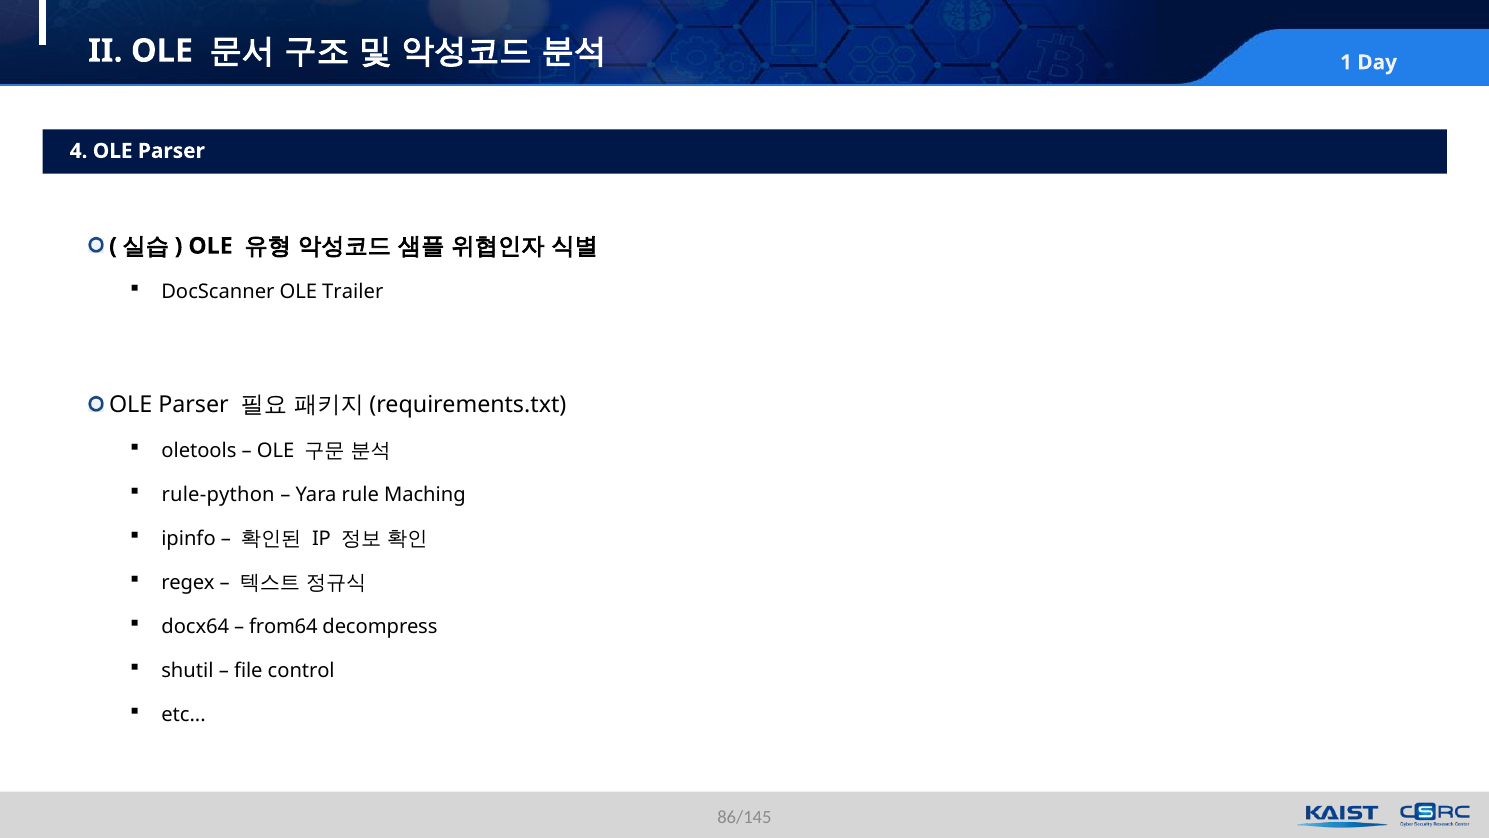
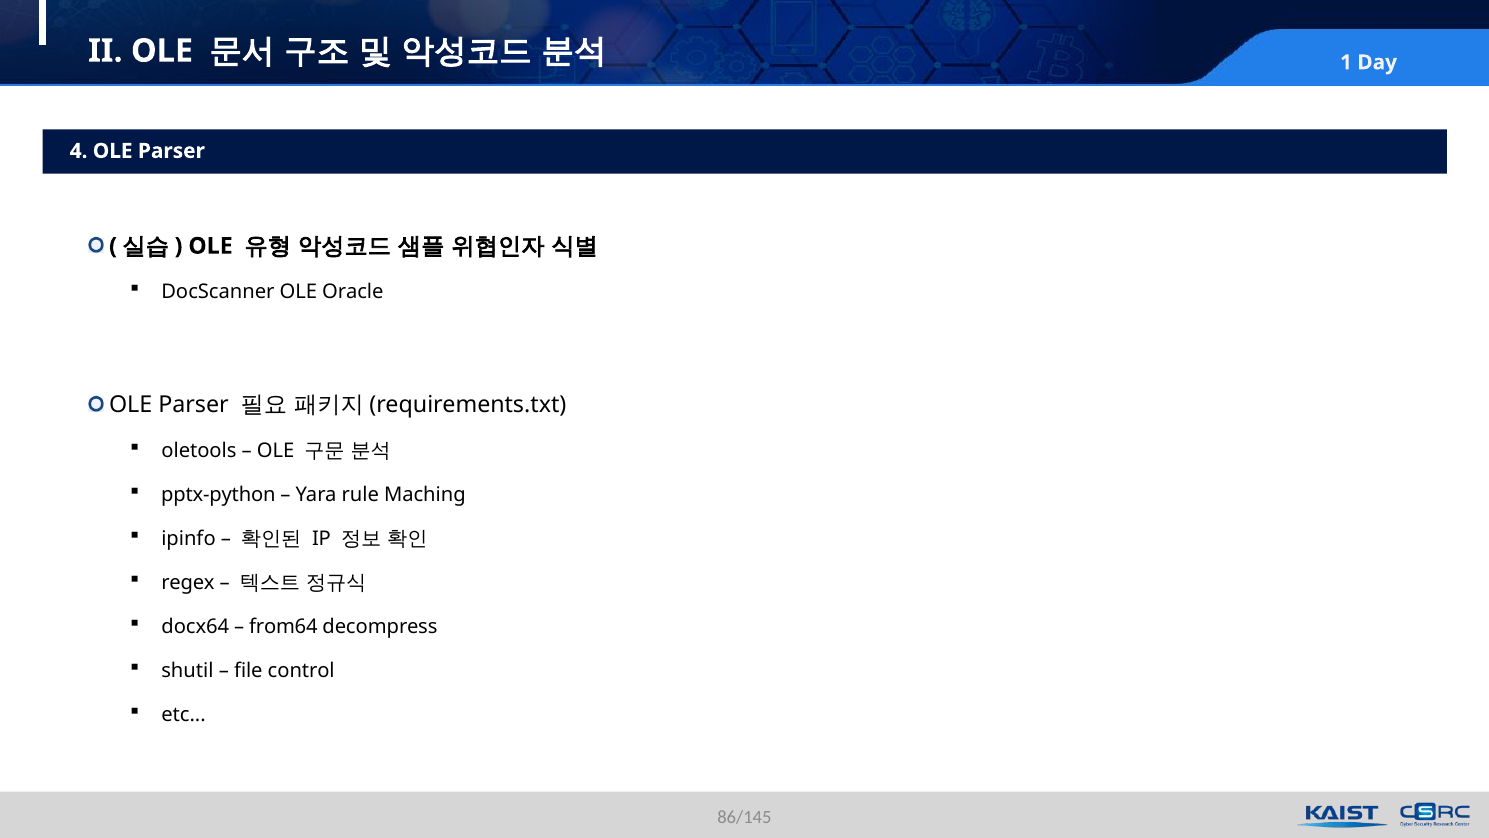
Trailer: Trailer -> Oracle (353, 292)
rule-python: rule-python -> pptx-python (218, 494)
